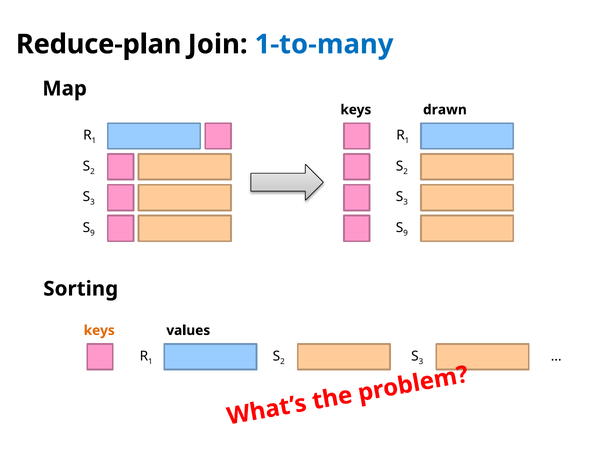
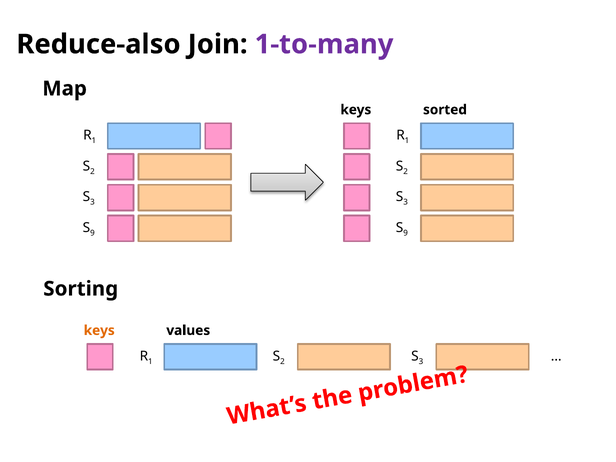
Reduce-plan: Reduce-plan -> Reduce-also (99, 44)
1-to-many colour: blue -> purple (324, 44)
drawn: drawn -> sorted (445, 110)
